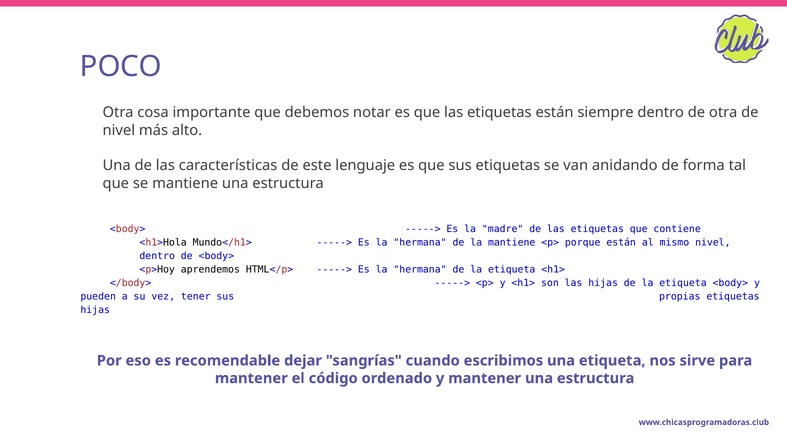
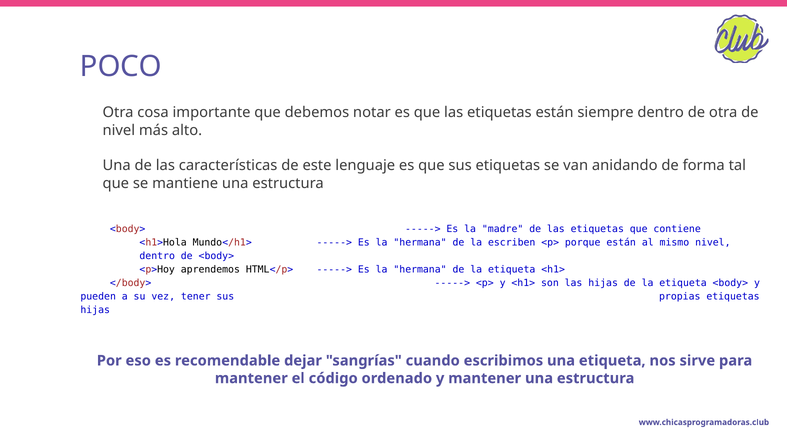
la mantiene: mantiene -> escriben (512, 243)
